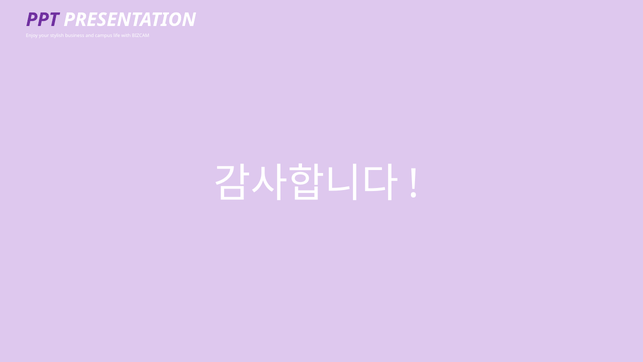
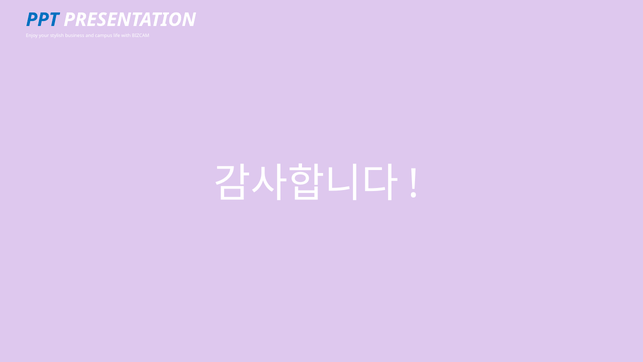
PPT colour: purple -> blue (42, 20)
